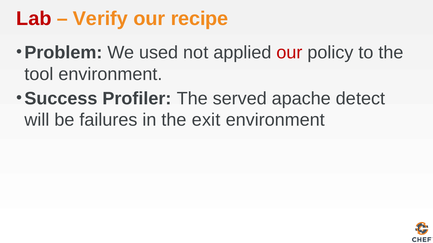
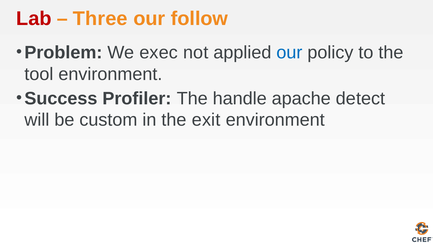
Verify: Verify -> Three (100, 19)
recipe: recipe -> follow (199, 19)
used: used -> exec (159, 53)
our colour: red -> blue (289, 53)
served: served -> handle (240, 99)
failures: failures -> custom (109, 120)
